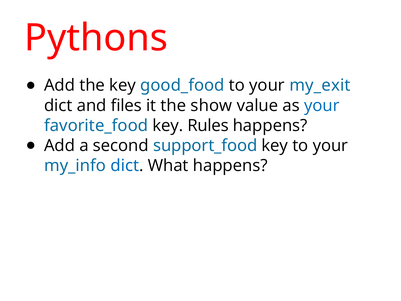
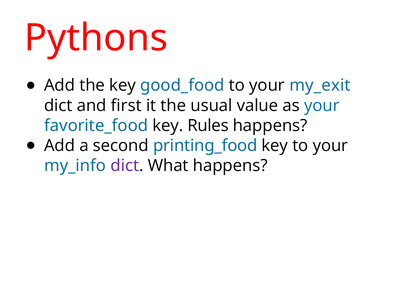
files: files -> first (126, 105)
show: show -> usual (211, 105)
support_food: support_food -> printing_food (205, 146)
dict colour: blue -> purple (125, 166)
